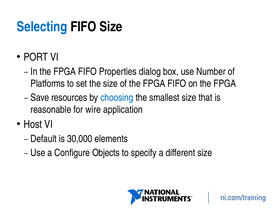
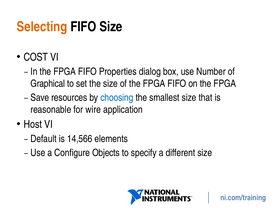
Selecting colour: blue -> orange (42, 27)
PORT: PORT -> COST (36, 57)
Platforms: Platforms -> Graphical (48, 84)
30,000: 30,000 -> 14,566 (80, 139)
